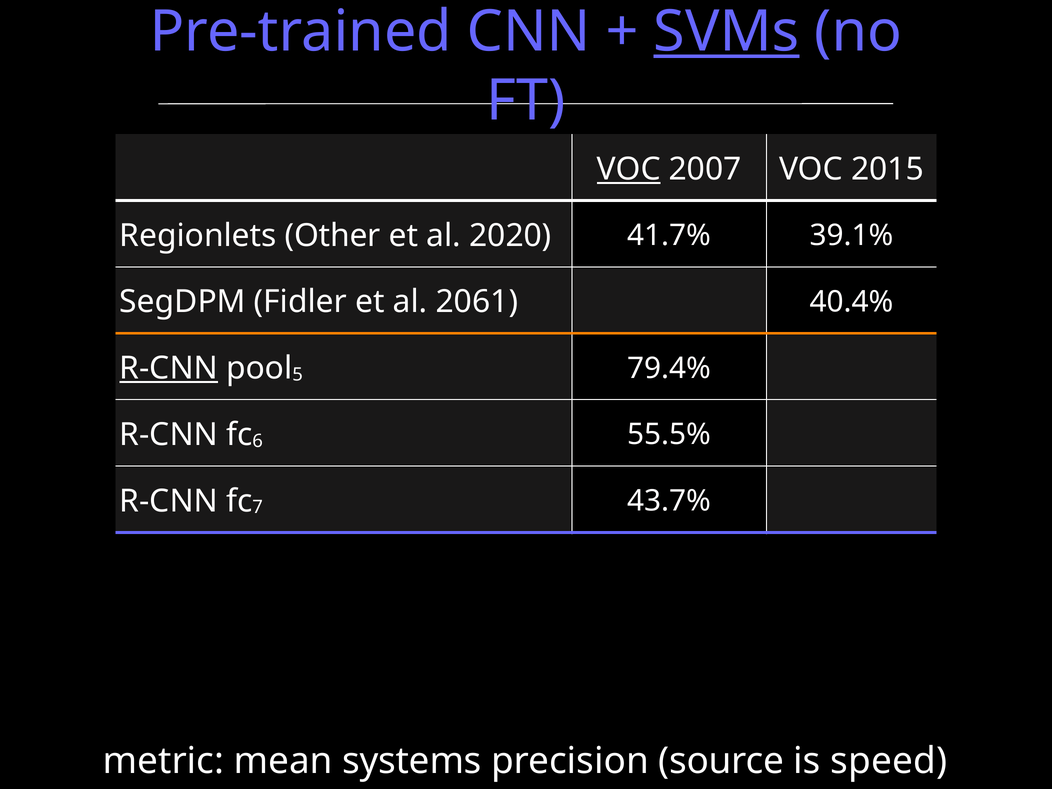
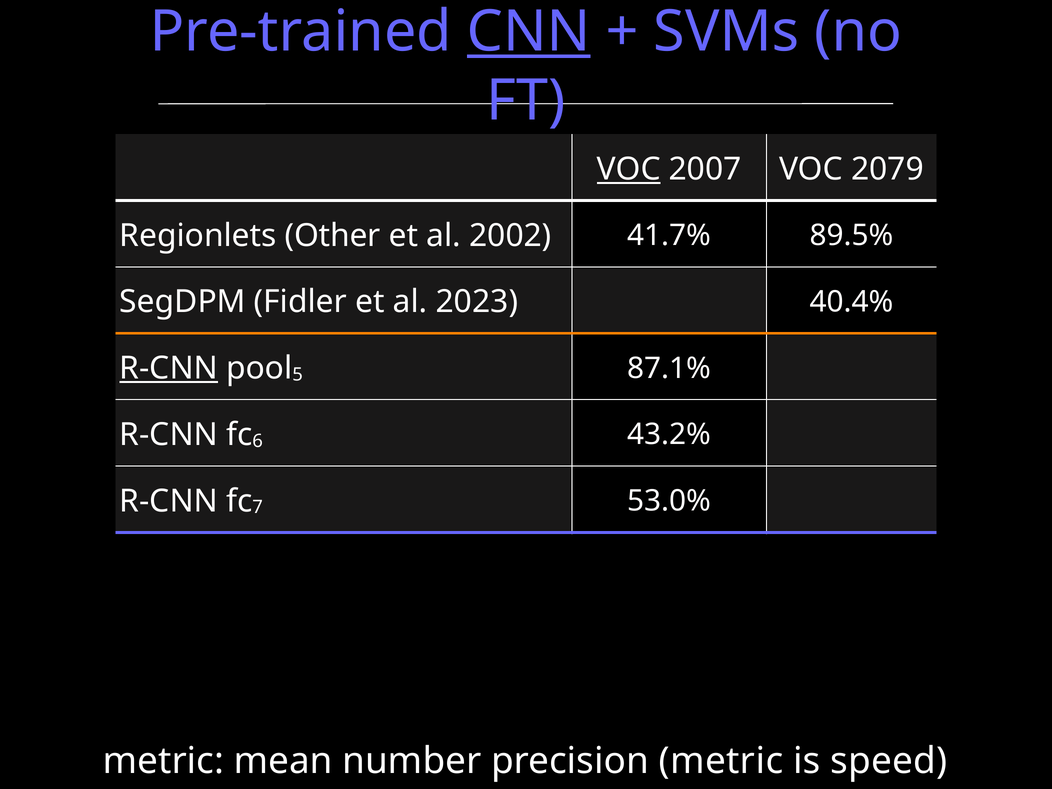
CNN underline: none -> present (529, 32)
SVMs underline: present -> none (726, 32)
2015: 2015 -> 2079 (888, 169)
2020: 2020 -> 2002 (510, 236)
39.1%: 39.1% -> 89.5% (852, 235)
2061: 2061 -> 2023 (477, 302)
79.4%: 79.4% -> 87.1% (669, 368)
55.5%: 55.5% -> 43.2% (669, 435)
43.7%: 43.7% -> 53.0% (669, 501)
systems: systems -> number (412, 761)
precision source: source -> metric (721, 761)
